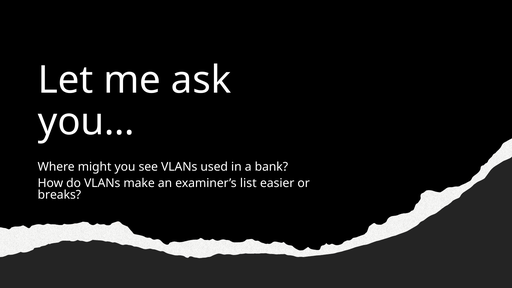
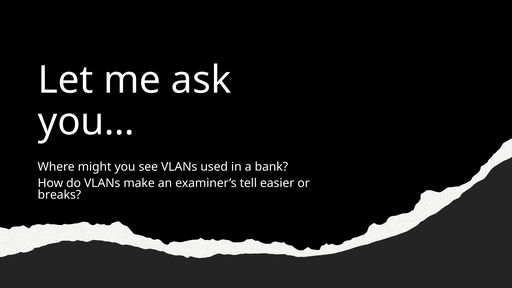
list: list -> tell (248, 183)
